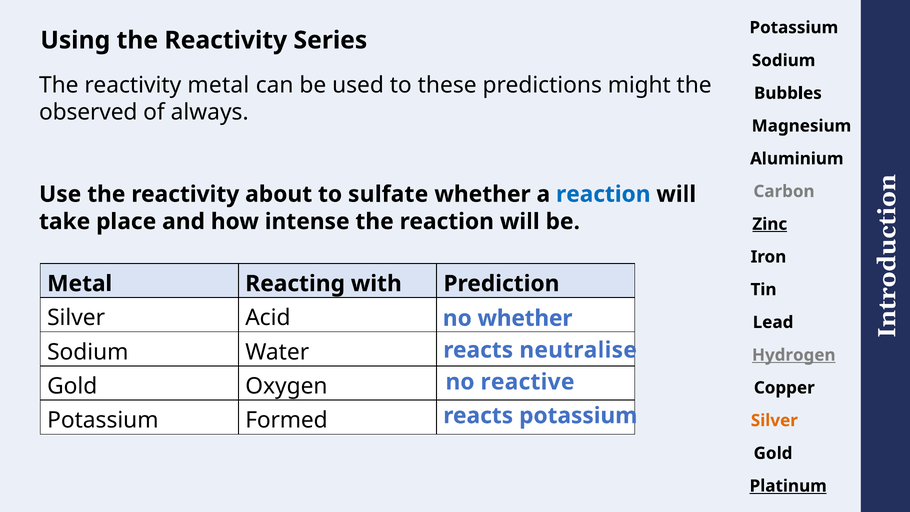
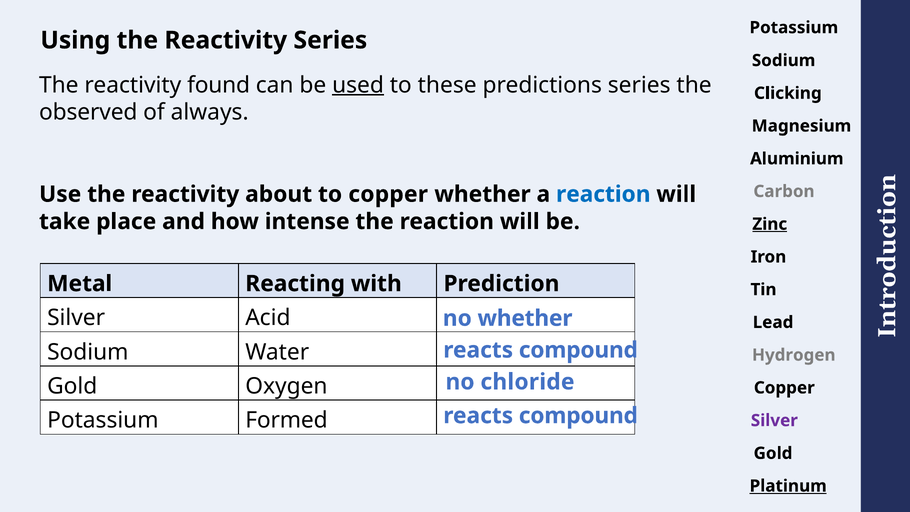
reactivity metal: metal -> found (219, 85)
used underline: none -> present (358, 85)
predictions might: might -> series (639, 85)
Bubbles: Bubbles -> Clicking (788, 93)
to sulfate: sulfate -> copper (388, 194)
neutralise: neutralise -> compound (578, 350)
Hydrogen underline: present -> none (794, 355)
reactive: reactive -> chloride (527, 382)
potassium: potassium -> compound (578, 416)
Silver colour: orange -> purple (774, 420)
